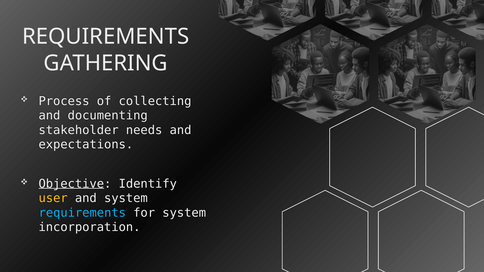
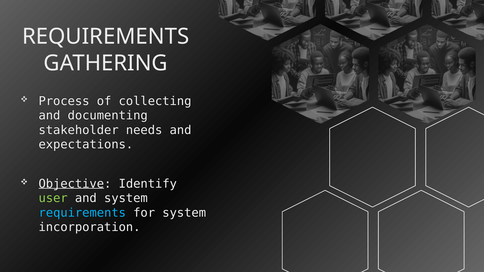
user colour: yellow -> light green (53, 198)
